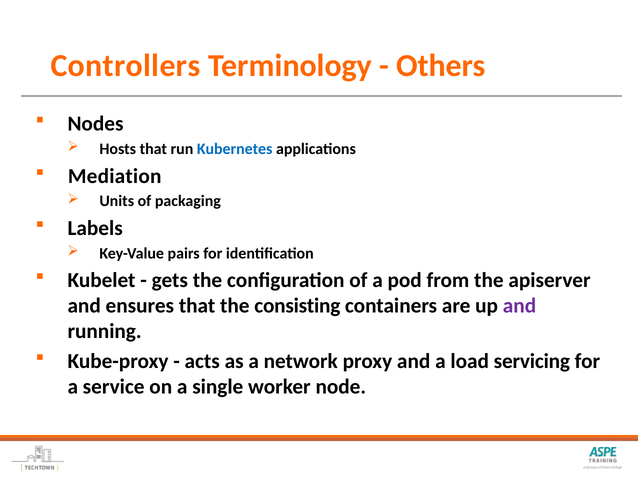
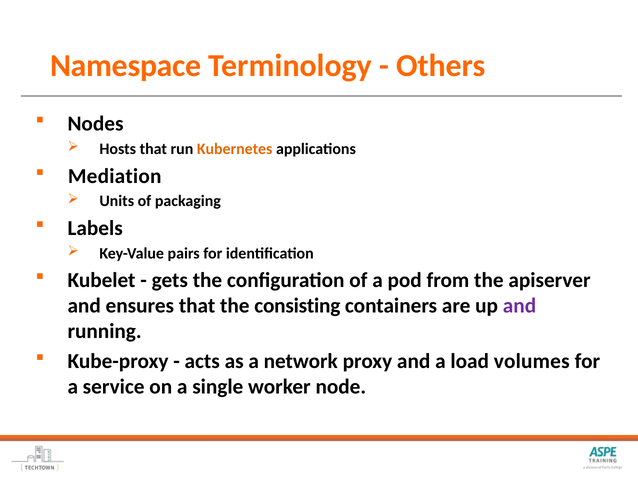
Controllers: Controllers -> Namespace (126, 66)
Kubernetes colour: blue -> orange (235, 149)
servicing: servicing -> volumes (532, 361)
